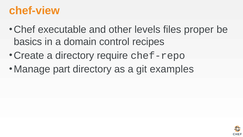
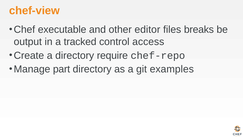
levels: levels -> editor (147, 30)
proper: proper -> breaks (199, 30)
basics: basics -> output (28, 42)
domain: domain -> tracked (80, 42)
recipes: recipes -> access (148, 42)
